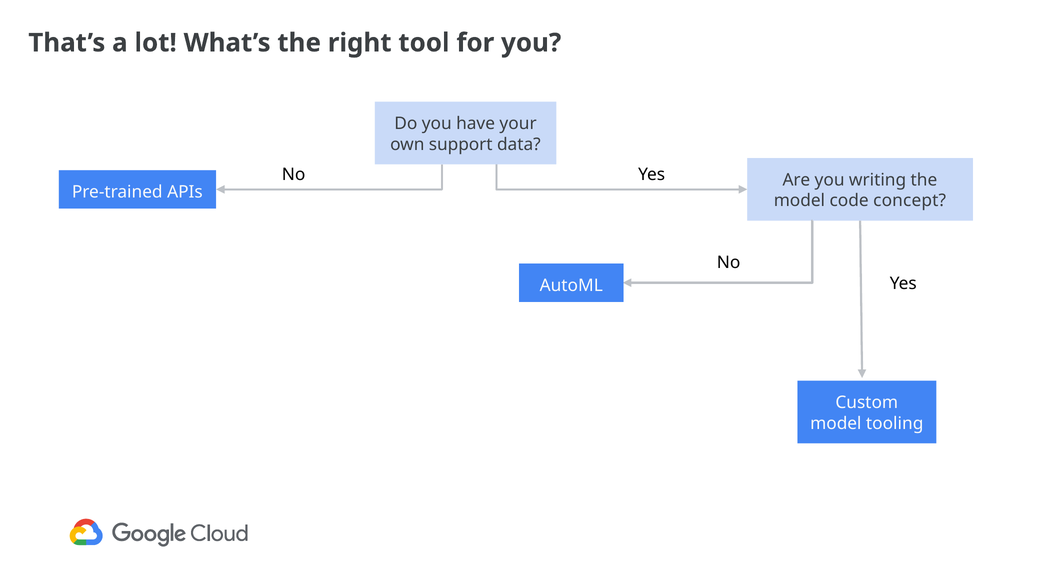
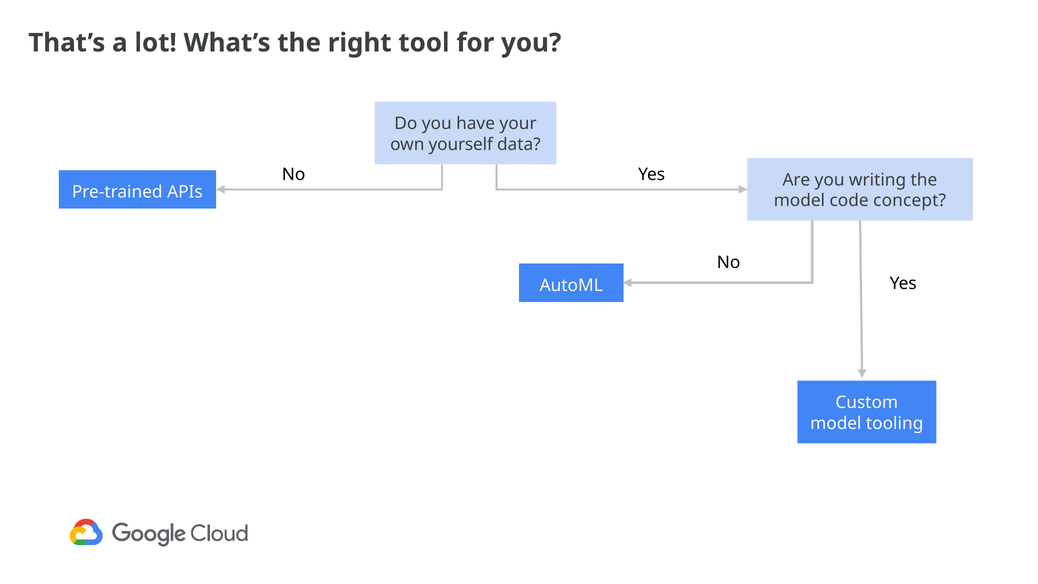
support: support -> yourself (461, 144)
